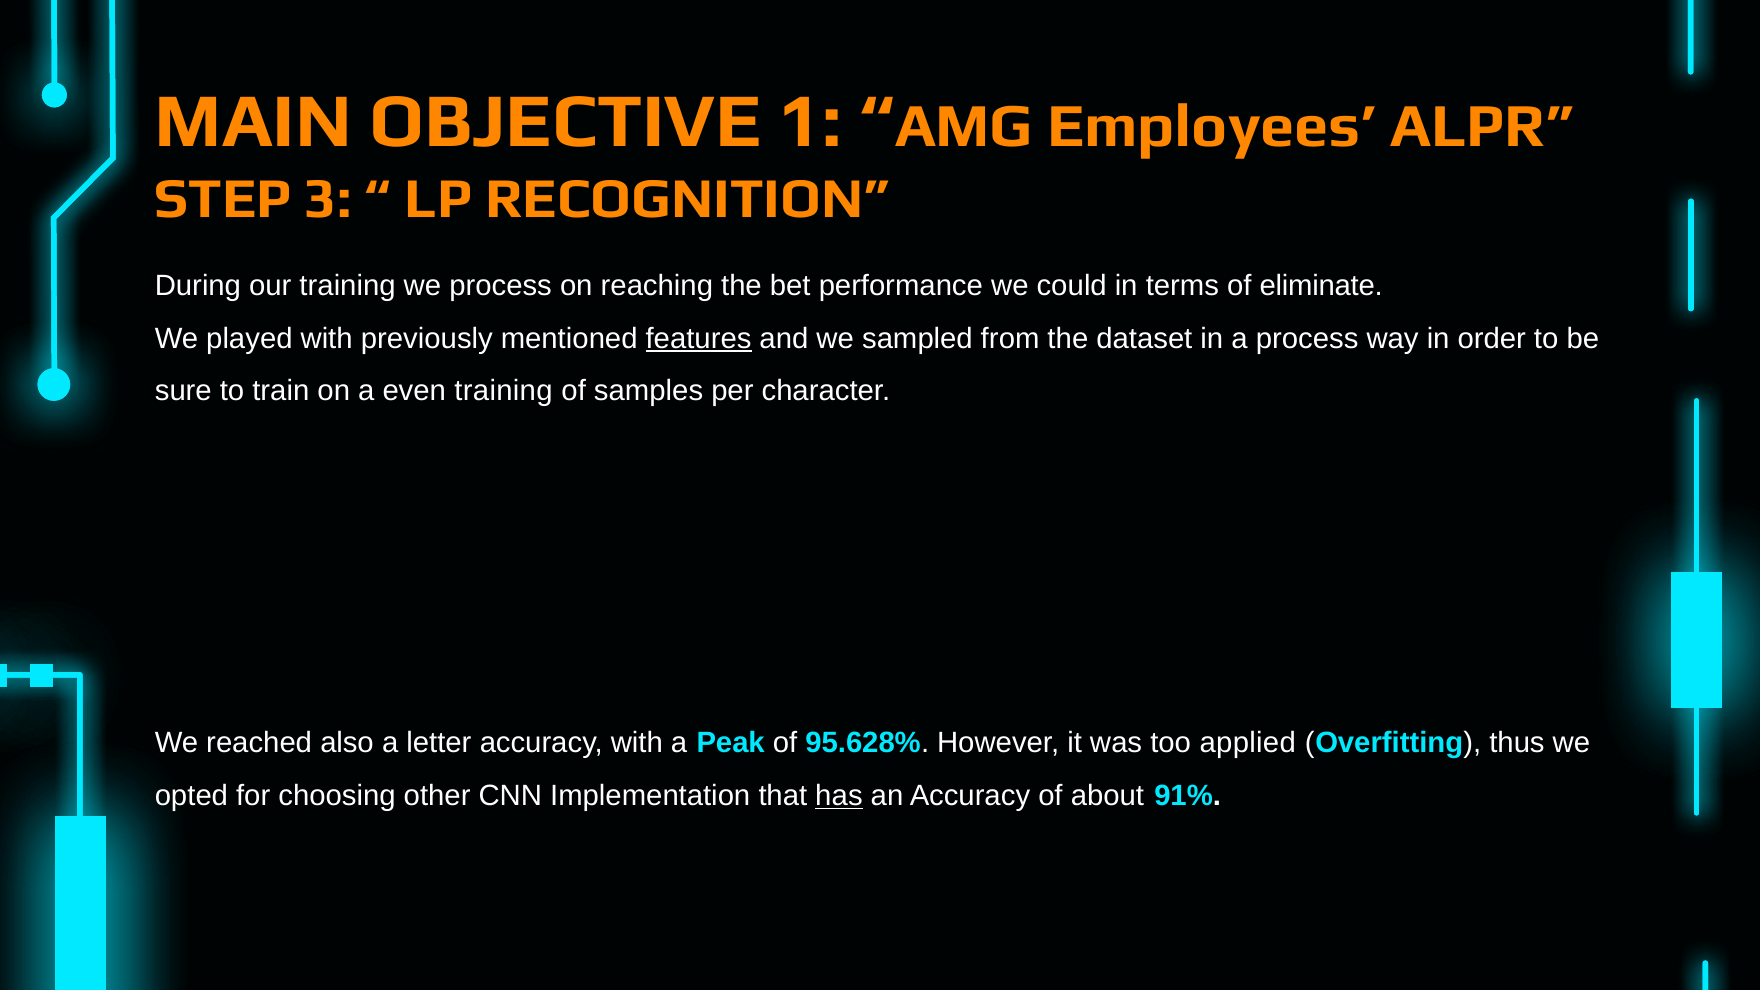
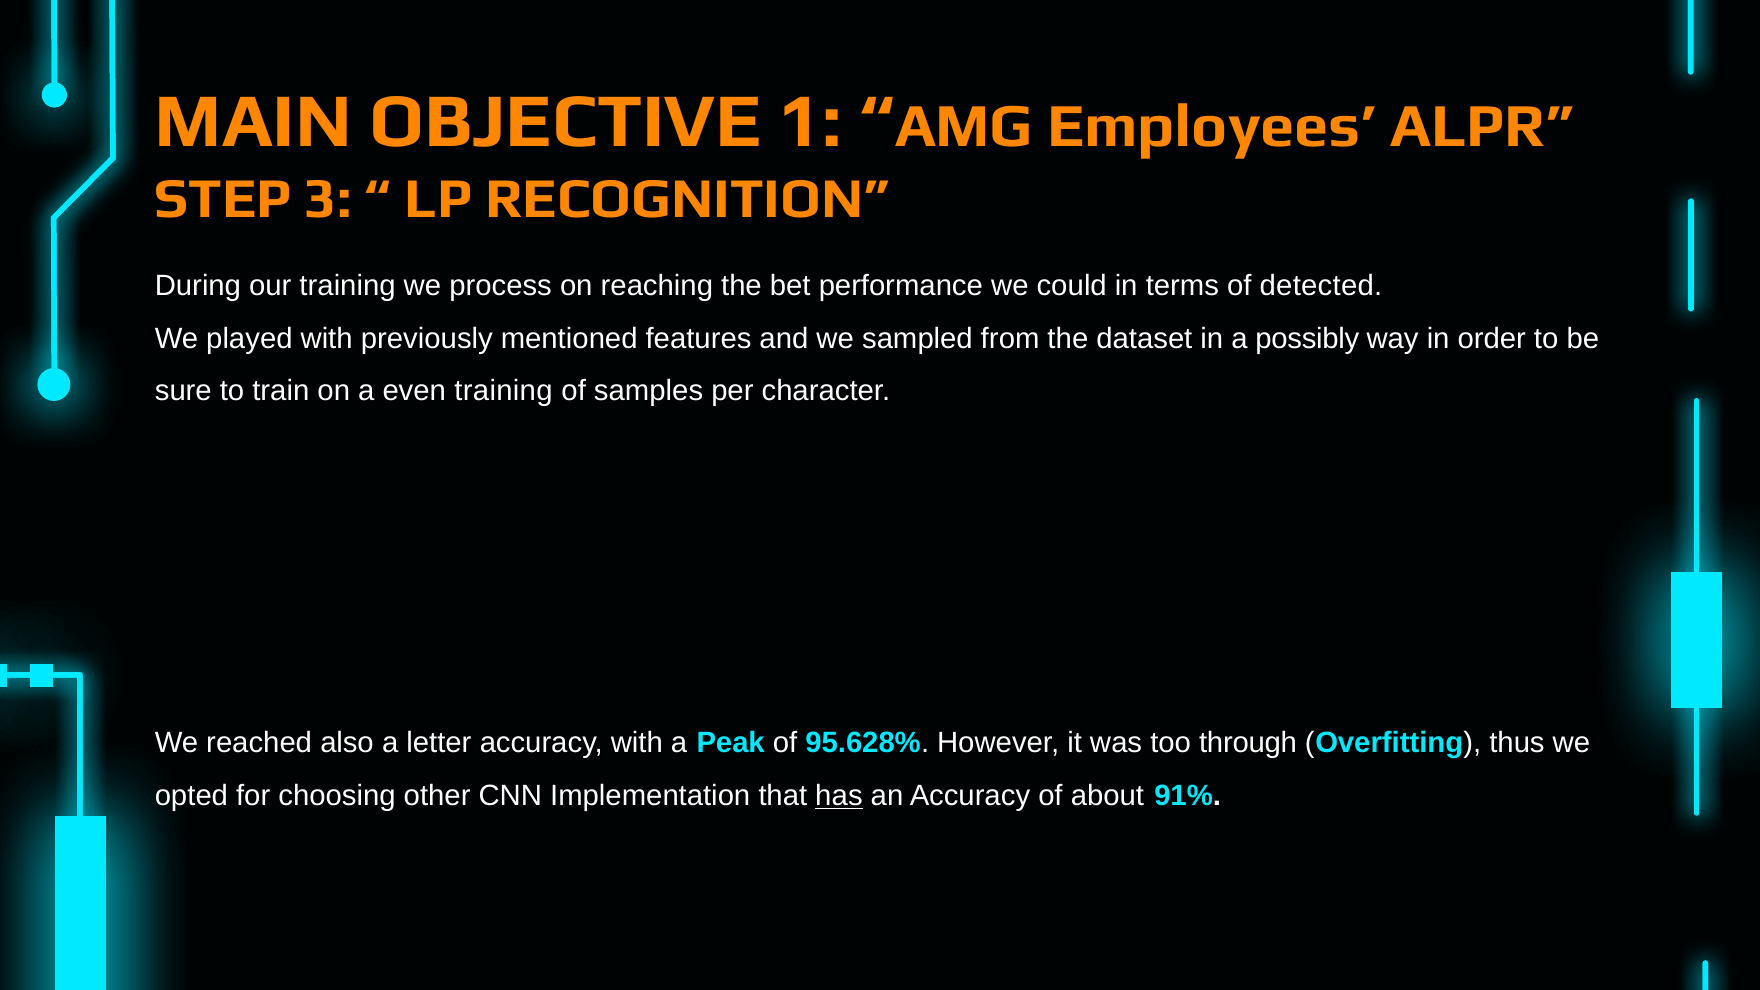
eliminate: eliminate -> detected (1321, 286)
features underline: present -> none (699, 338)
a process: process -> possibly (1307, 338)
applied: applied -> through (1248, 743)
